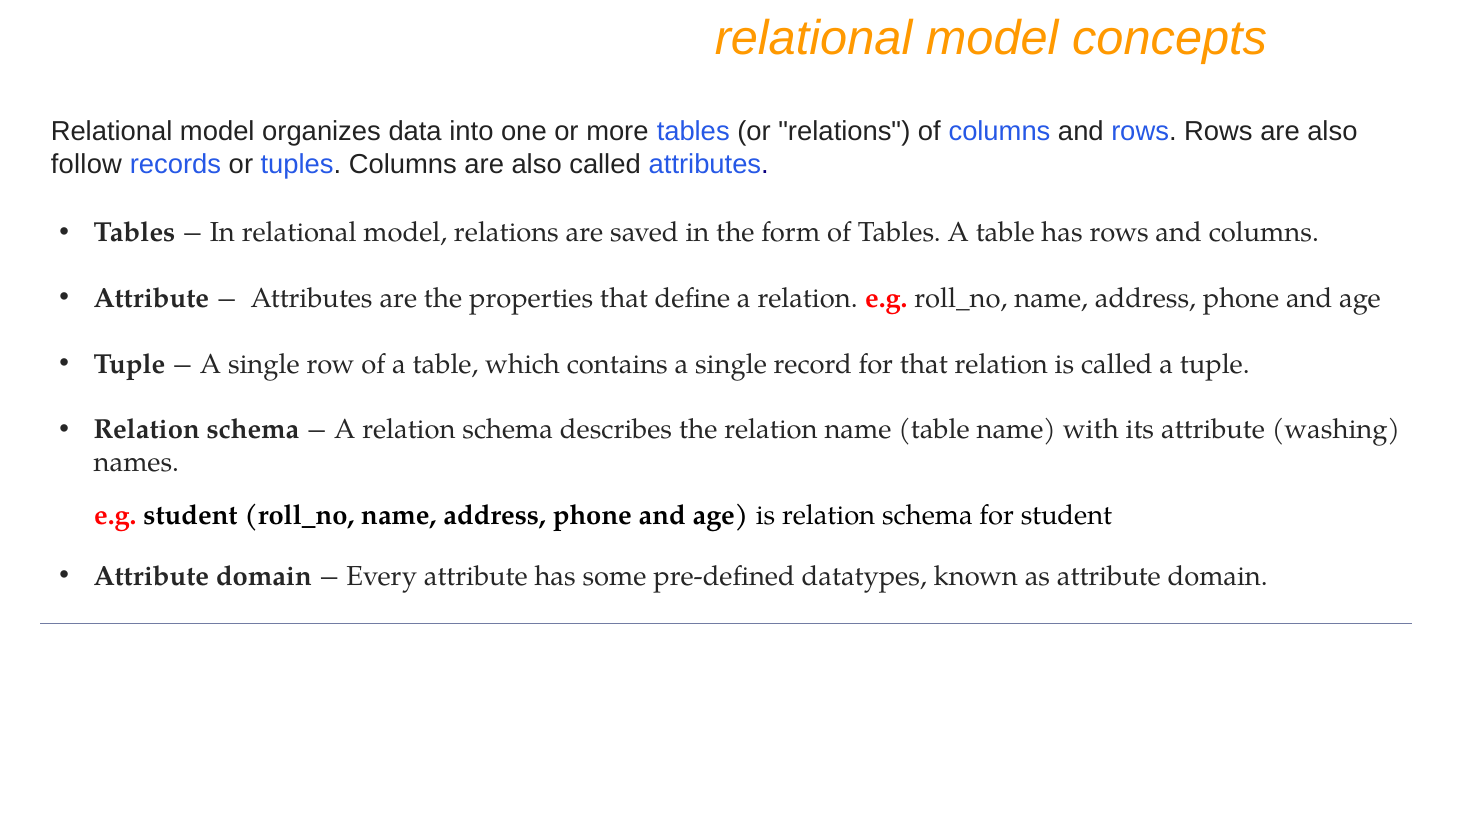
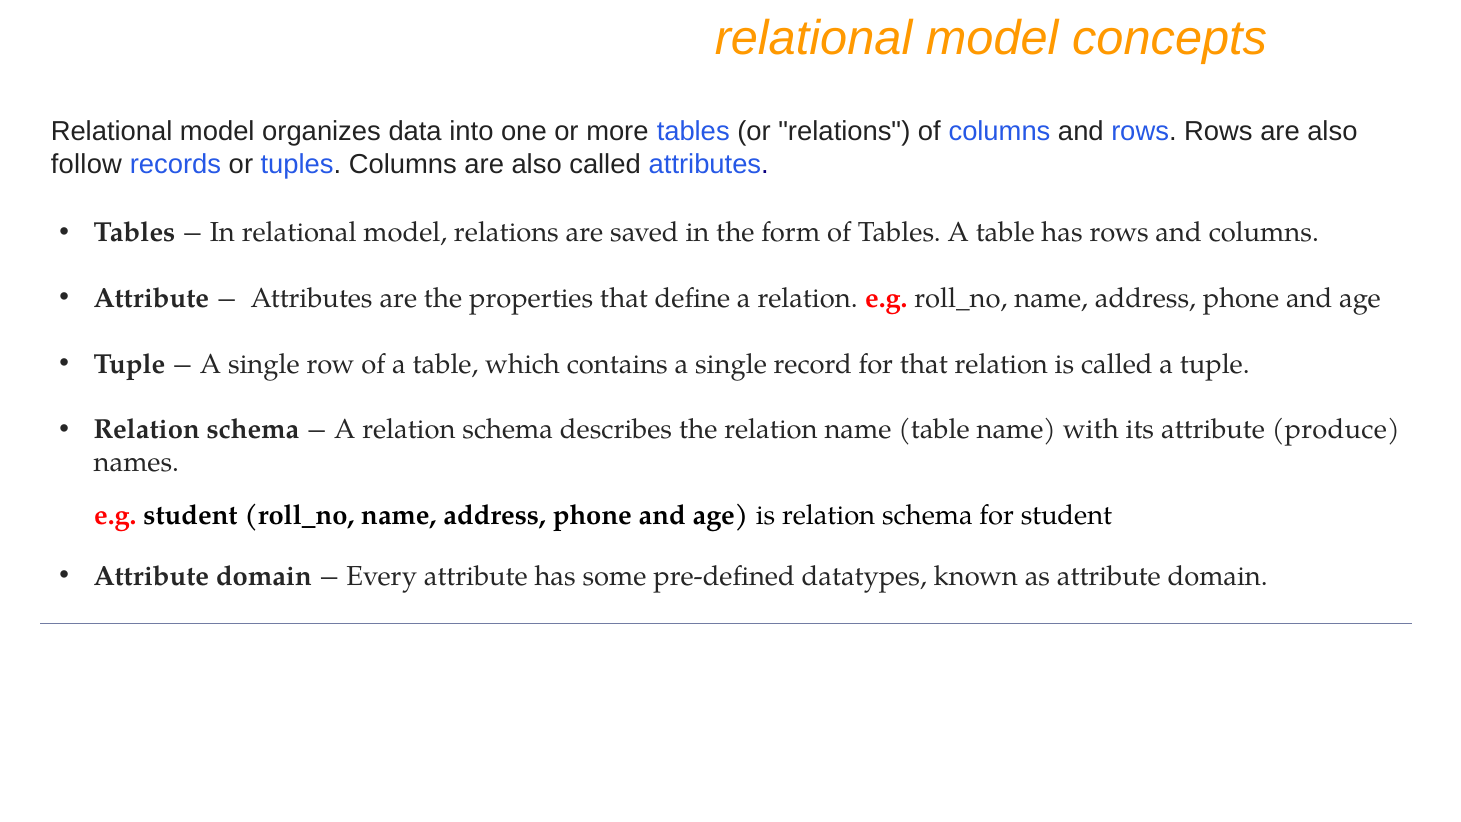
washing: washing -> produce (1336, 430)
